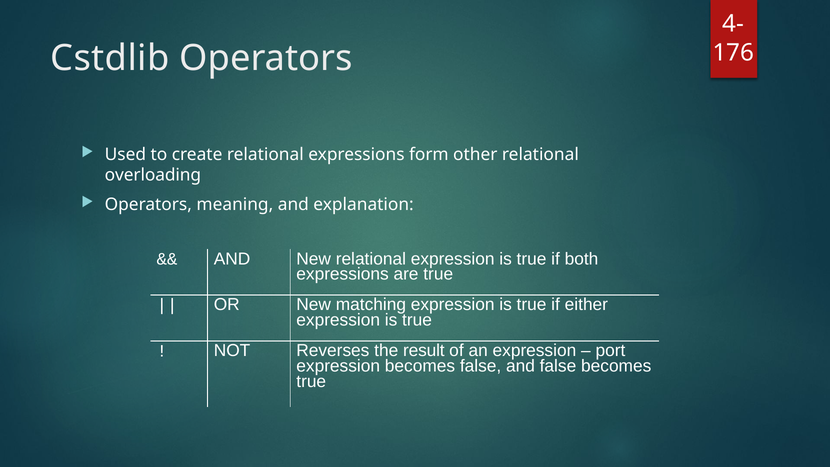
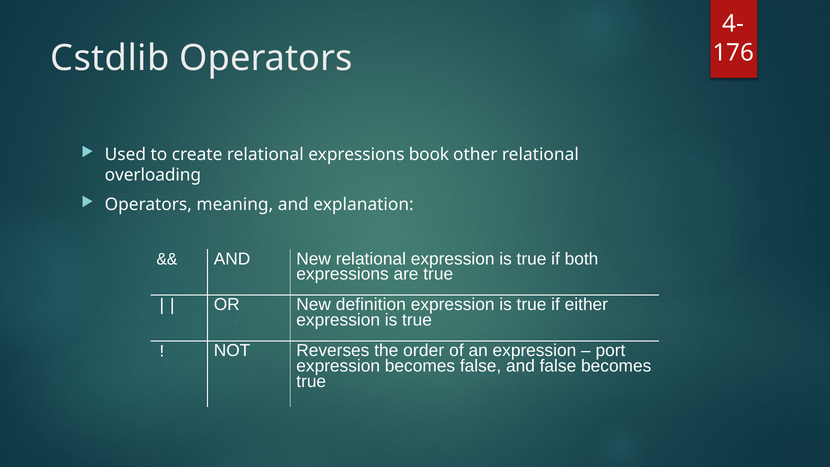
form: form -> book (429, 154)
matching: matching -> definition (371, 305)
result: result -> order (424, 351)
